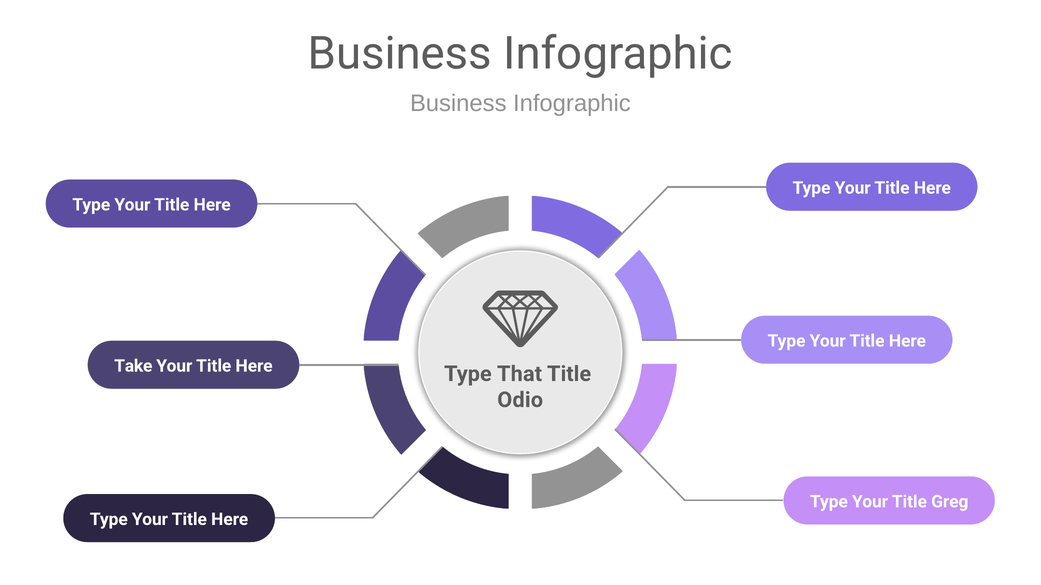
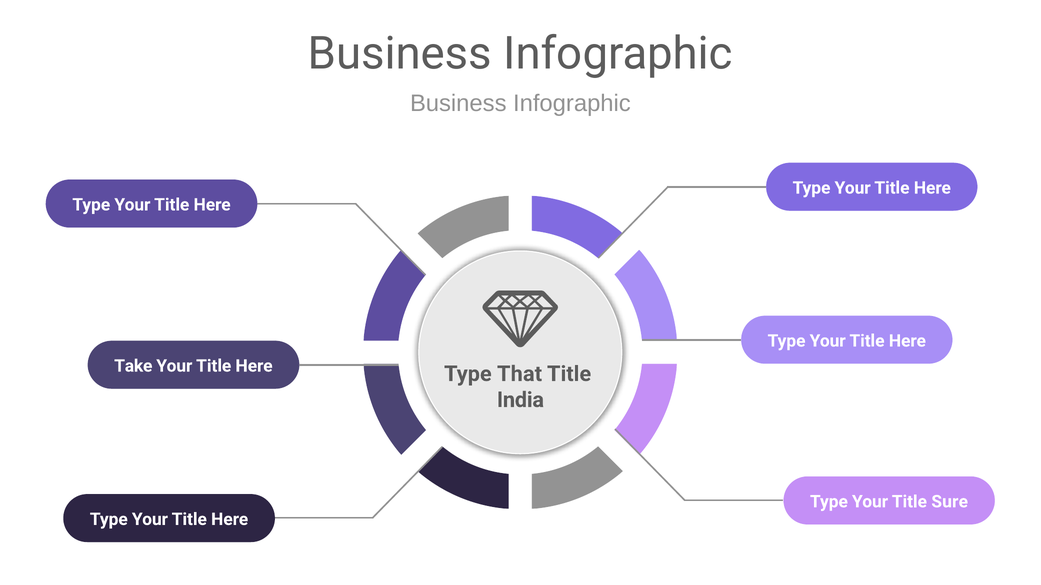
Odio: Odio -> India (520, 400)
Greg: Greg -> Sure (950, 502)
